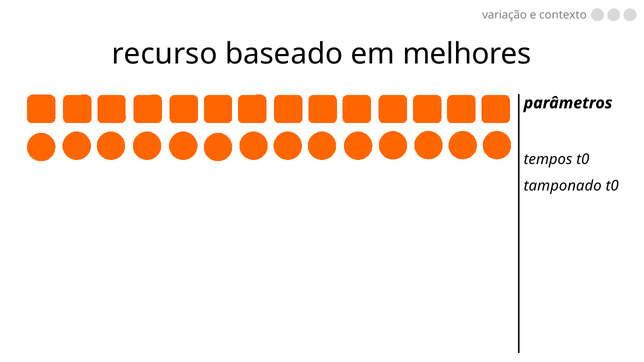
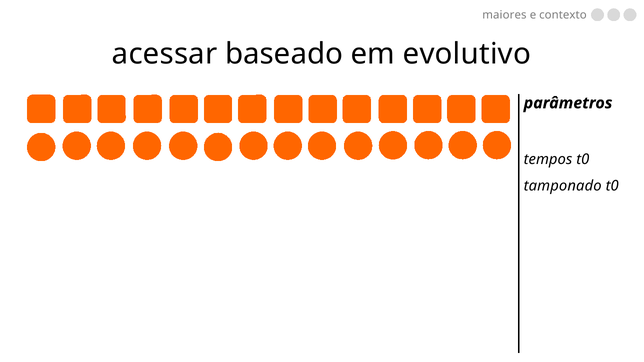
variação: variação -> maiores (504, 15)
recurso: recurso -> acessar (165, 54)
melhores: melhores -> evolutivo (467, 54)
